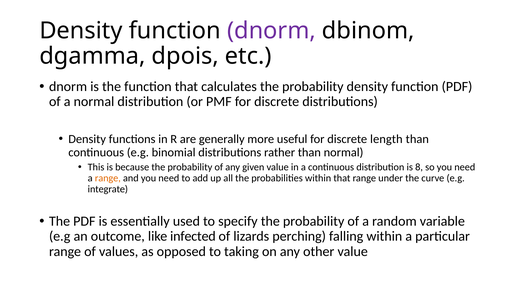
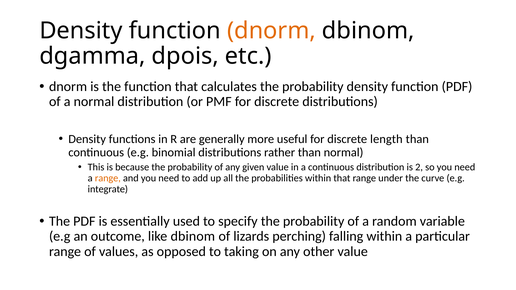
dnorm colour: purple -> orange (271, 31)
8: 8 -> 2 (419, 167)
like infected: infected -> dbinom (193, 237)
